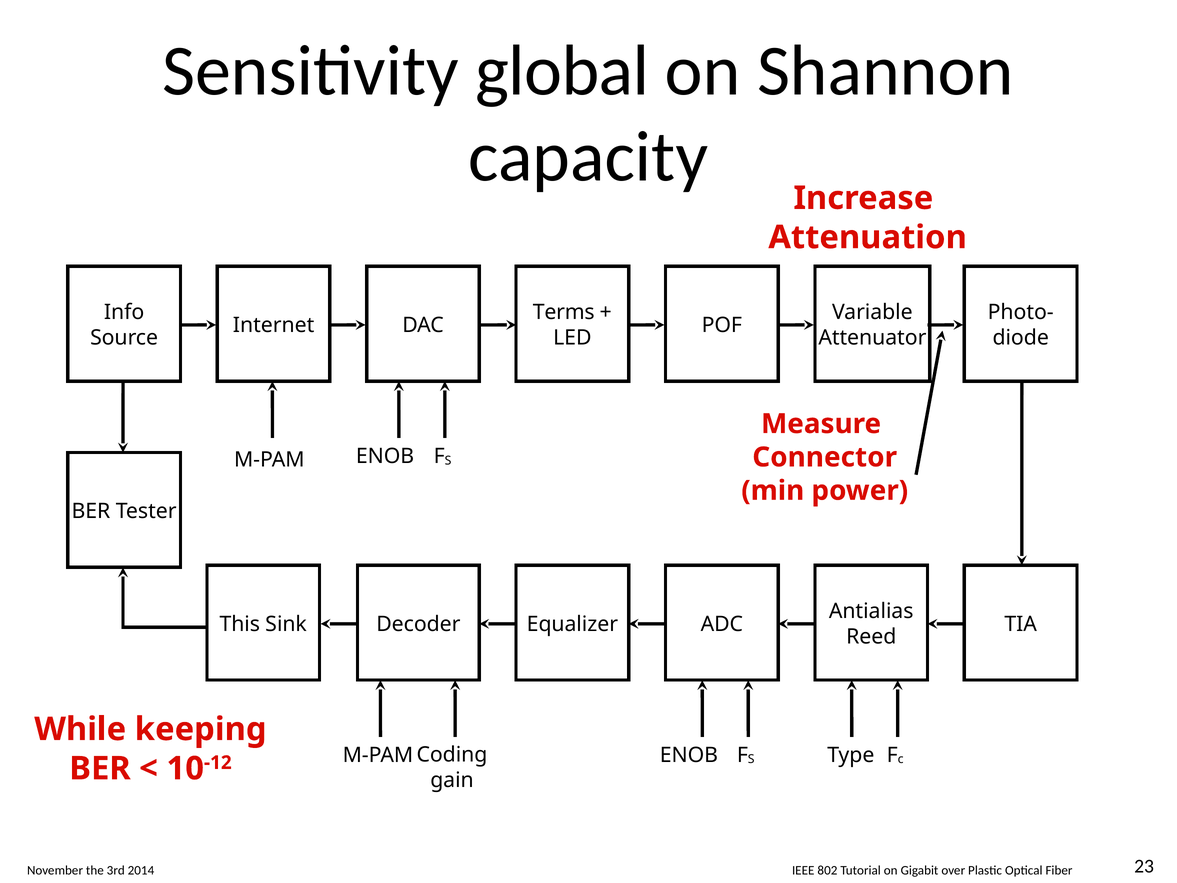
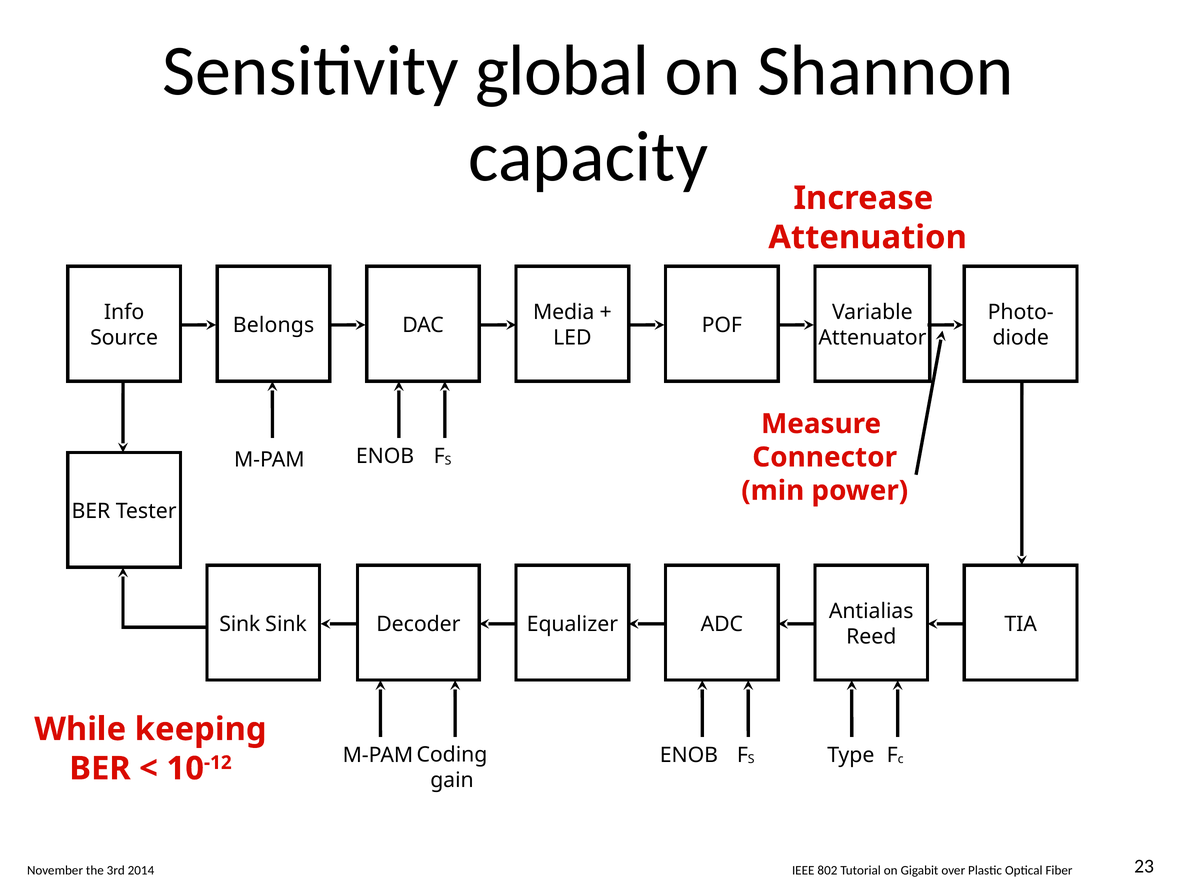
Terms: Terms -> Media (564, 312)
Internet: Internet -> Belongs (274, 325)
This: This -> Sink (240, 624)
